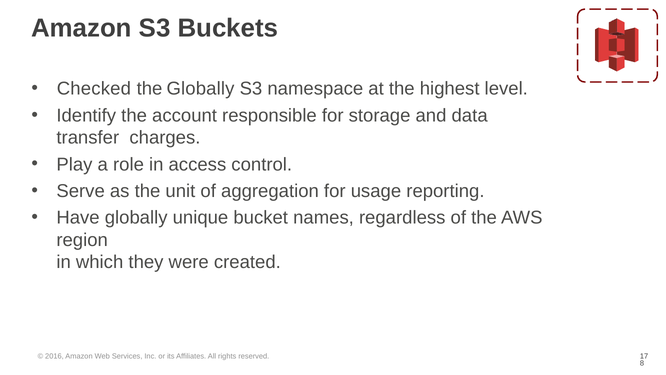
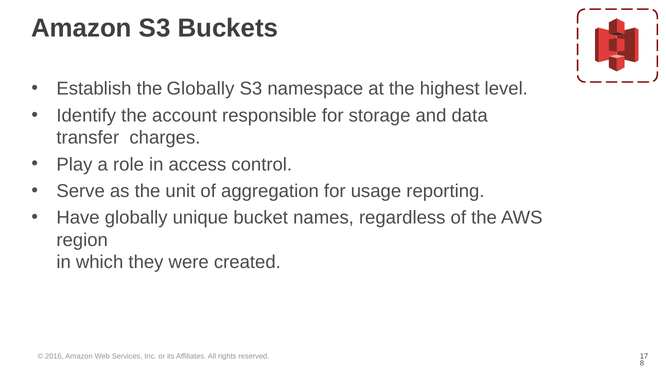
Checked: Checked -> Establish (94, 89)
